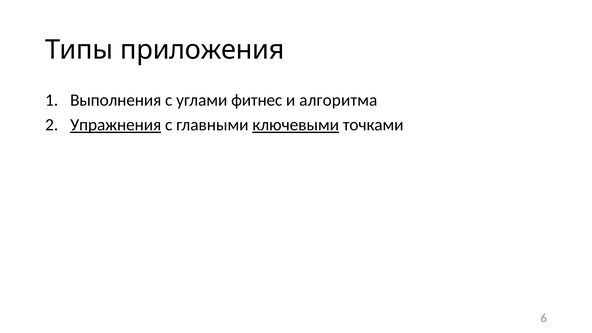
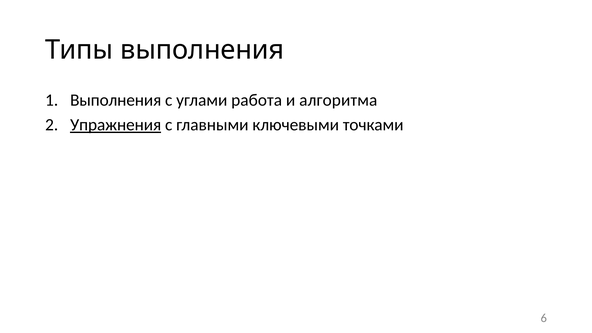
Типы приложения: приложения -> выполнения (202, 50)
фитнес: фитнес -> работа (257, 100)
ключевыми underline: present -> none (296, 125)
